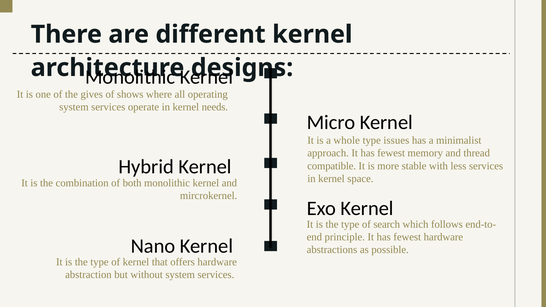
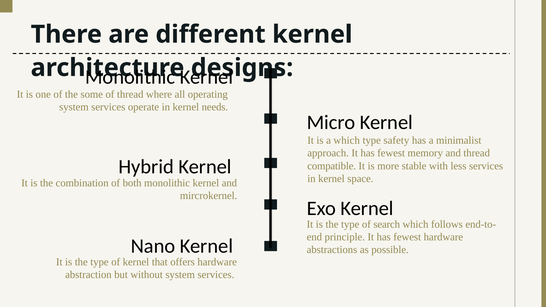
gives: gives -> some (92, 94)
of shows: shows -> thread (130, 94)
a whole: whole -> which (347, 140)
issues: issues -> safety (396, 140)
